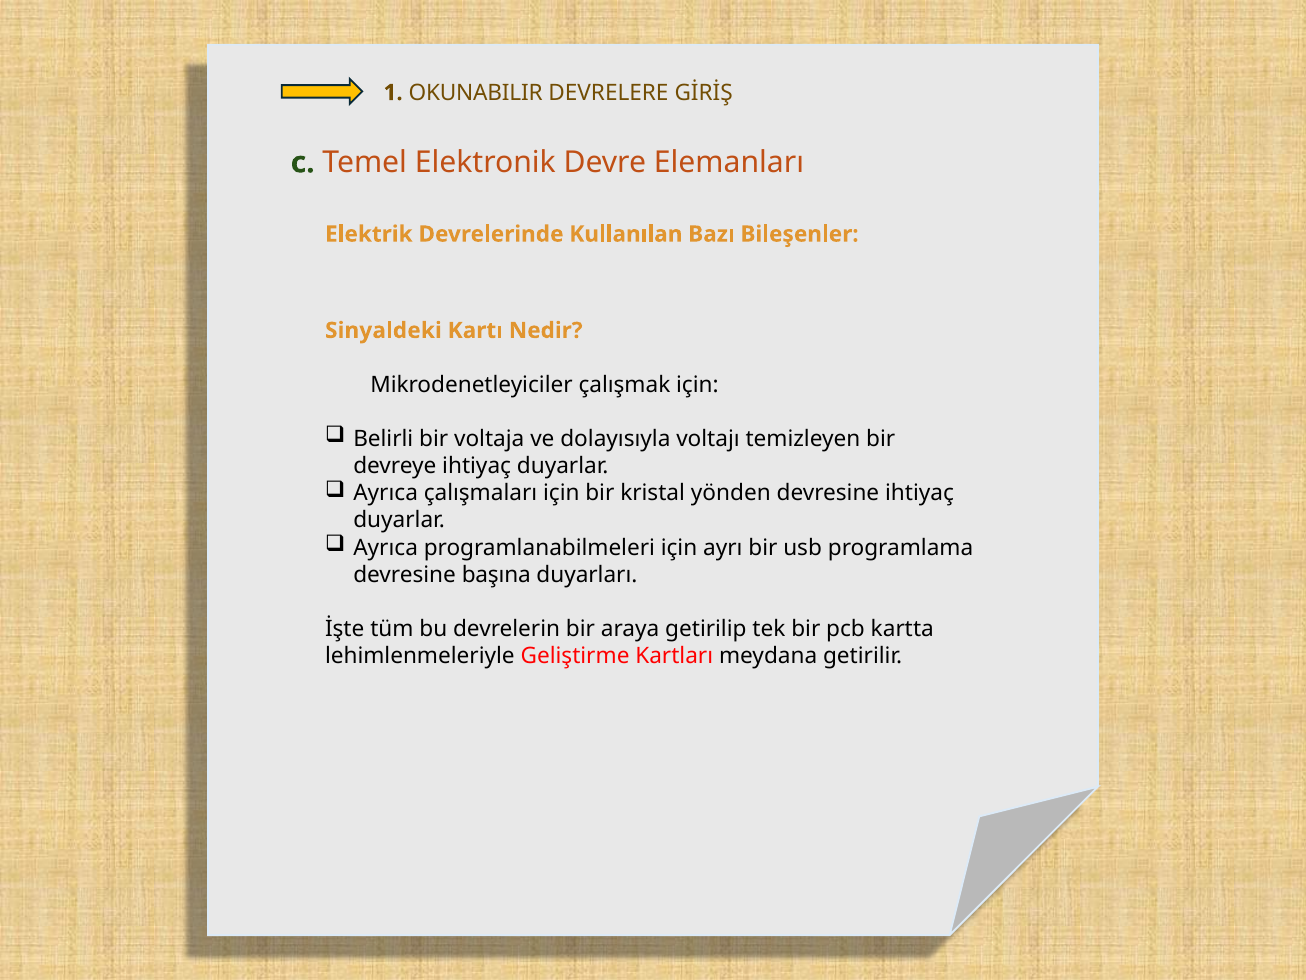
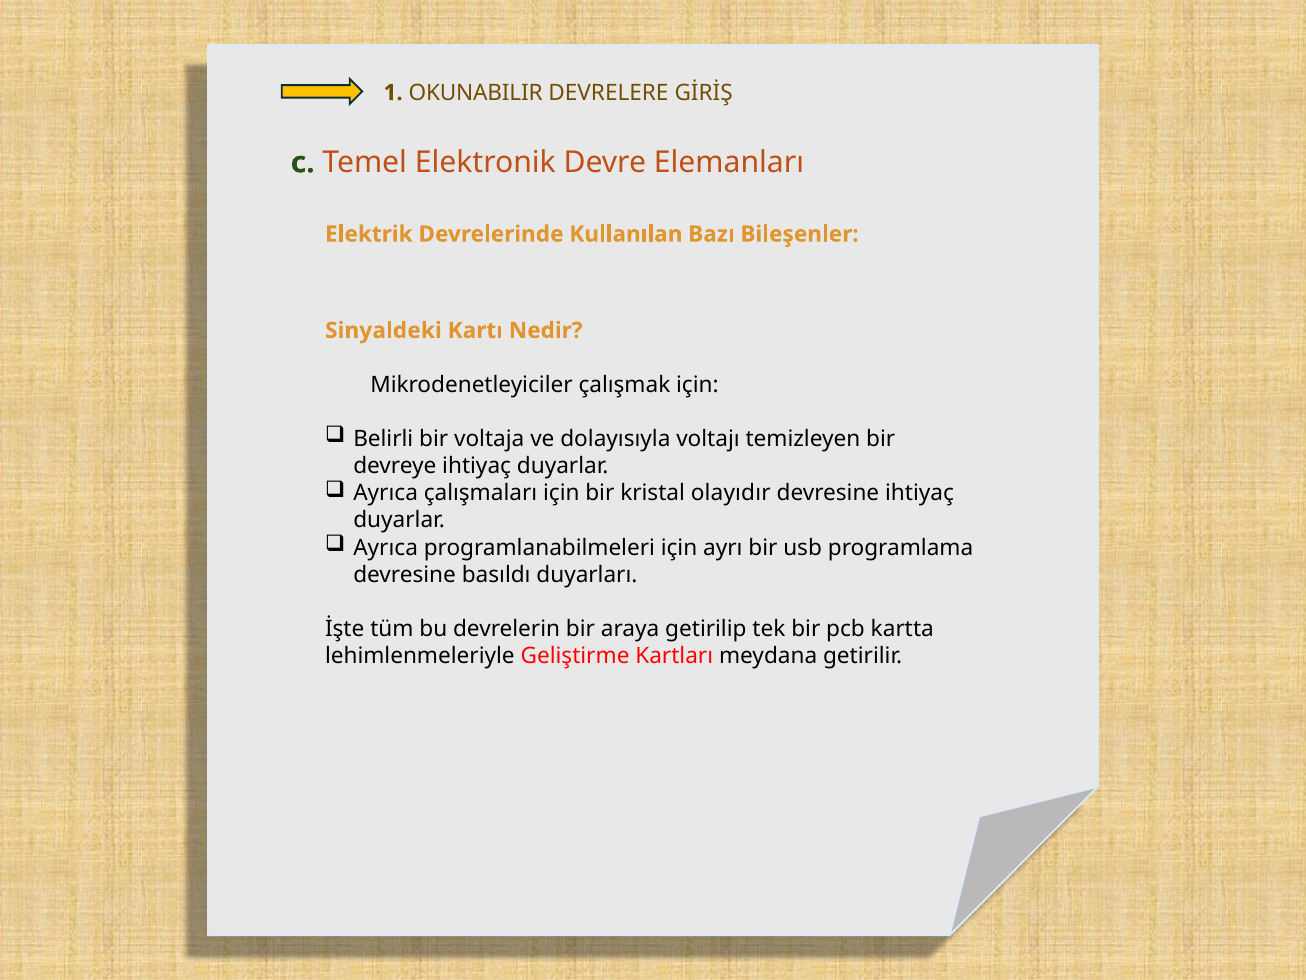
yönden: yönden -> olayıdır (731, 493)
başına: başına -> basıldı (496, 574)
